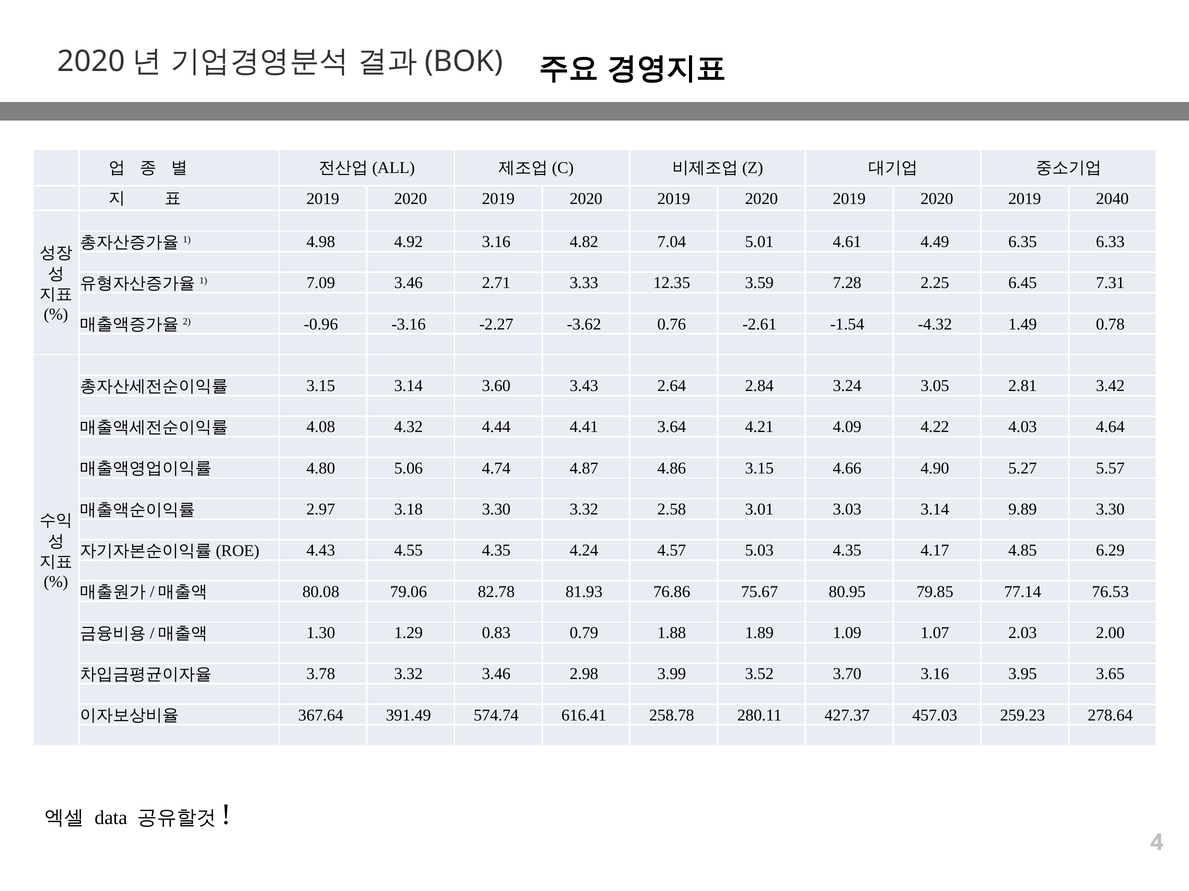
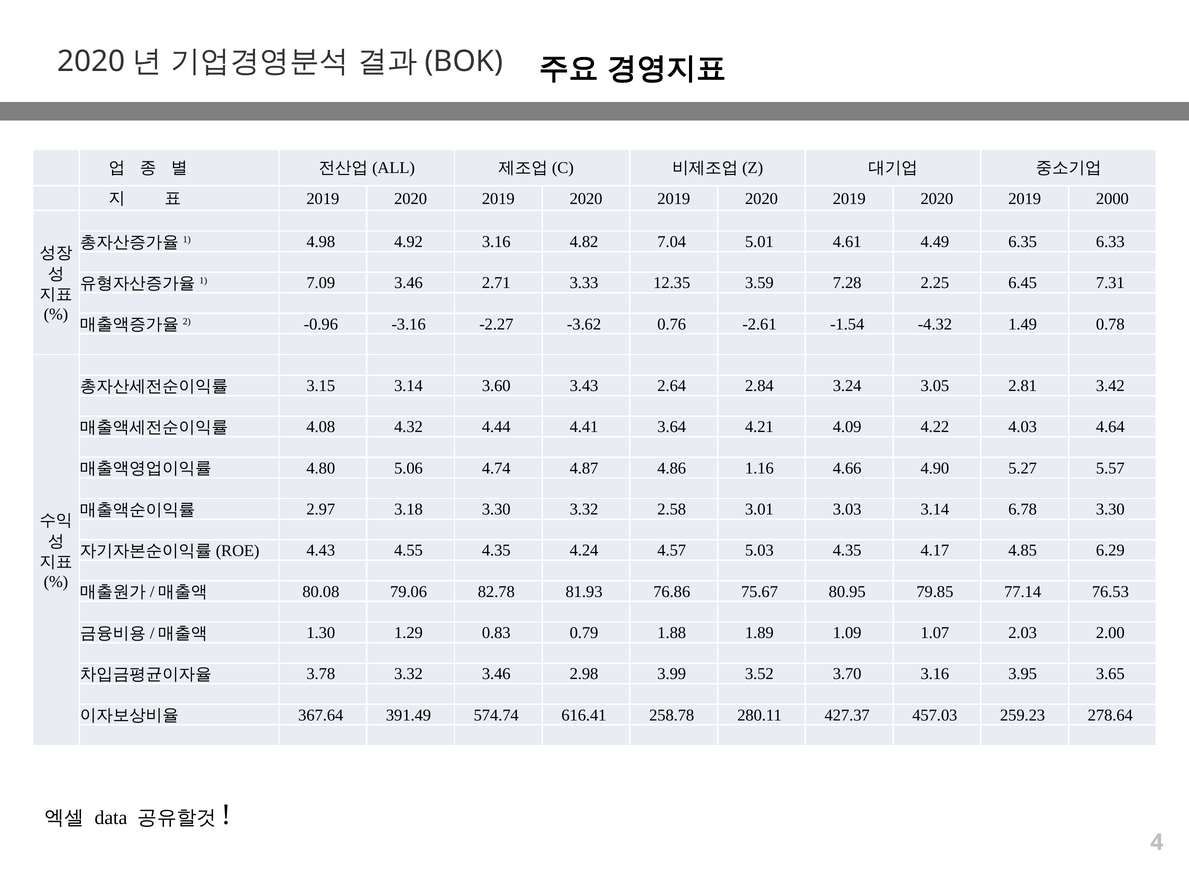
2040: 2040 -> 2000 (1112, 199)
4.86 3.15: 3.15 -> 1.16 (759, 469)
9.89: 9.89 -> 6.78 (1023, 510)
